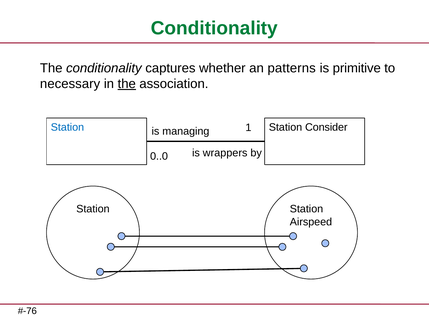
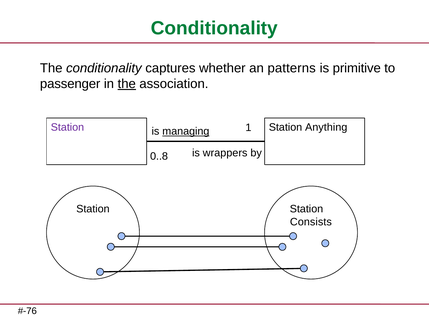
necessary: necessary -> passenger (70, 84)
Station colour: blue -> purple (67, 127)
Consider: Consider -> Anything (326, 127)
managing underline: none -> present (186, 131)
0..0: 0..0 -> 0..8 (159, 156)
Airspeed: Airspeed -> Consists (311, 222)
